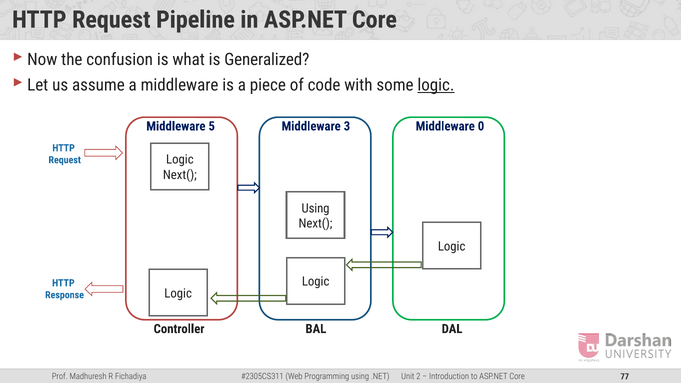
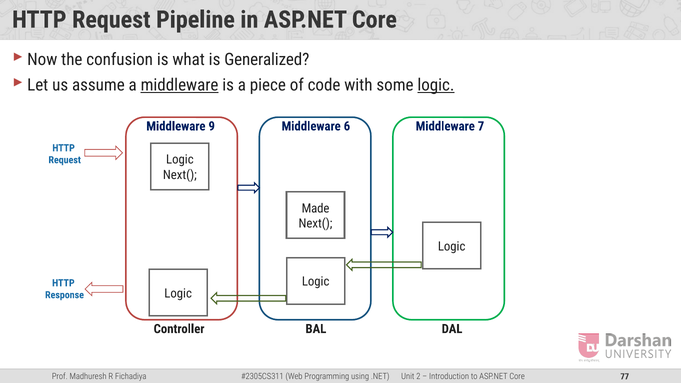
middleware underline: none -> present (180, 85)
5: 5 -> 9 (212, 126)
3: 3 -> 6 (347, 126)
0: 0 -> 7 (481, 126)
Using: Using -> Made (316, 208)
